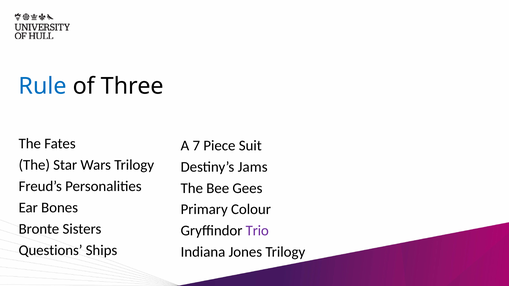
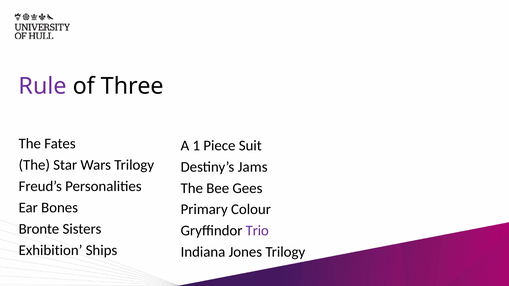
Rule colour: blue -> purple (43, 86)
7: 7 -> 1 (196, 146)
Questions: Questions -> Exhibition (50, 251)
